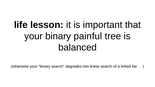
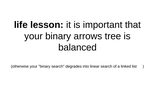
painful: painful -> arrows (88, 36)
